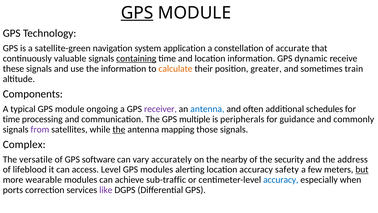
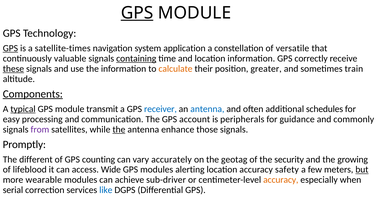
GPS underline: none -> present (10, 48)
satellite-green: satellite-green -> satellite-times (63, 48)
accurate: accurate -> versatile (292, 48)
dynamic: dynamic -> correctly (311, 58)
these underline: none -> present (13, 69)
Components underline: none -> present (33, 94)
typical underline: none -> present (23, 109)
ongoing: ongoing -> transmit (102, 109)
receiver colour: purple -> blue (160, 109)
time: time -> easy (11, 119)
multiple: multiple -> account (195, 119)
mapping: mapping -> enhance (178, 129)
Complex: Complex -> Promptly (24, 144)
versatile: versatile -> different (36, 159)
software: software -> counting (99, 159)
nearby: nearby -> geotag (234, 159)
address: address -> growing (353, 159)
Level: Level -> Wide (111, 169)
sub-traffic: sub-traffic -> sub-driver (166, 180)
accuracy colour: blue -> orange (281, 180)
ports: ports -> serial (13, 190)
like colour: purple -> blue (106, 190)
